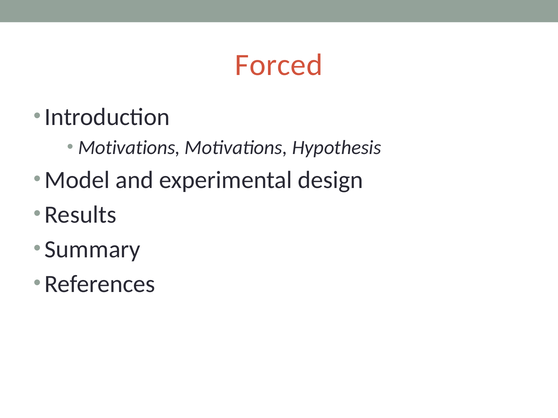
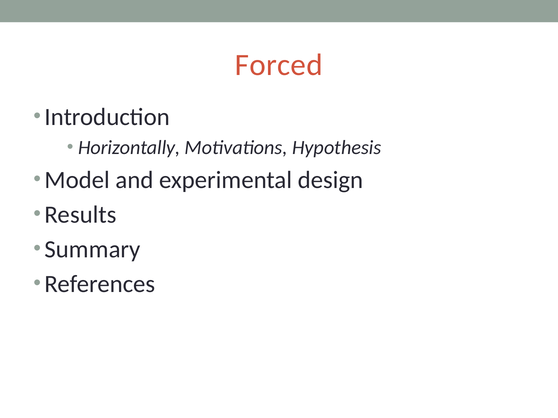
Motivations: Motivations -> Horizontally (129, 148)
